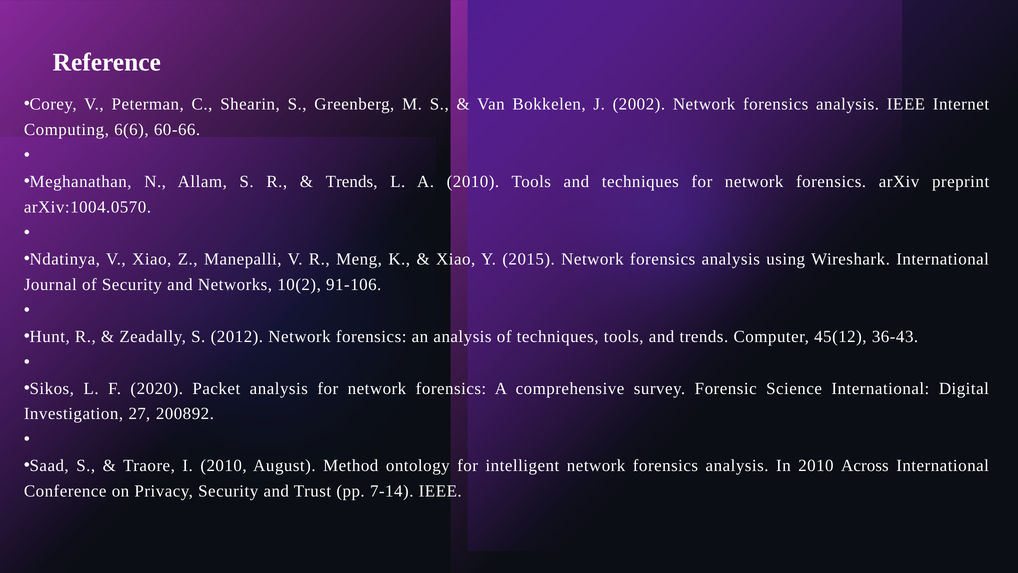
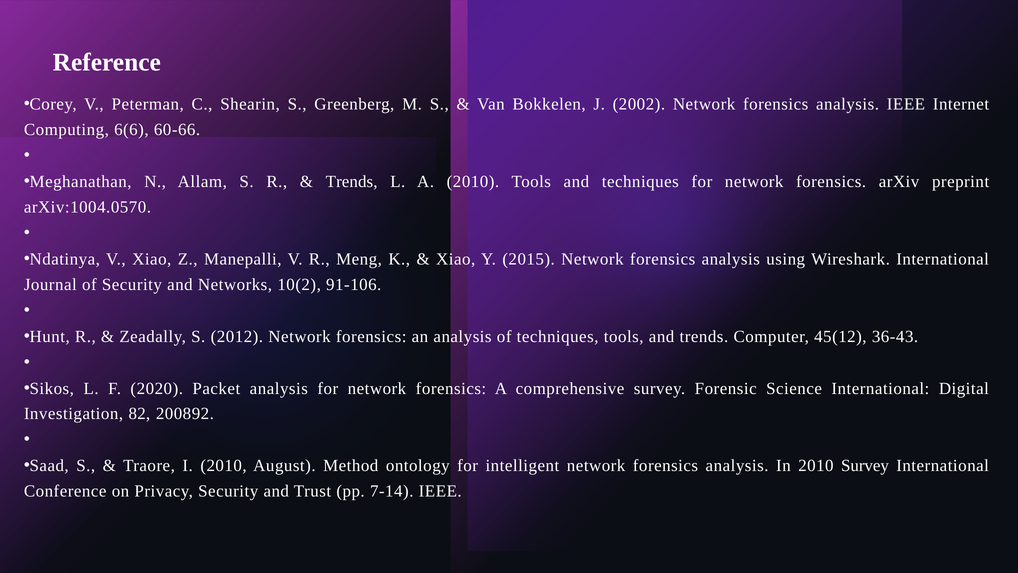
27: 27 -> 82 (139, 414)
2010 Across: Across -> Survey (865, 466)
